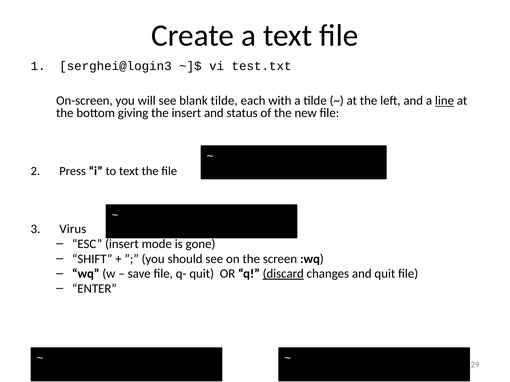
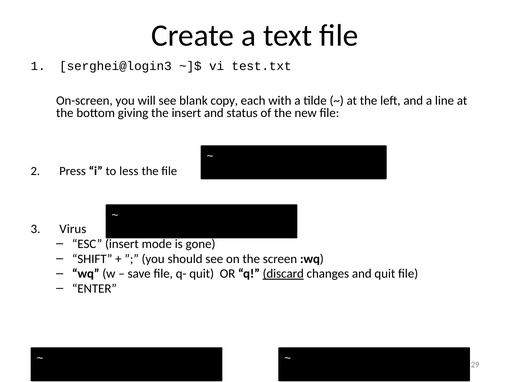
blank tilde: tilde -> copy (224, 101)
line underline: present -> none (444, 101)
to text: text -> less (129, 171)
